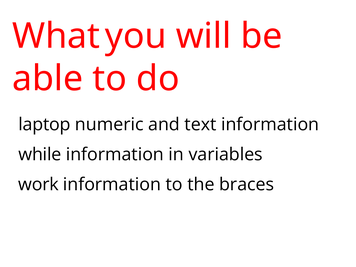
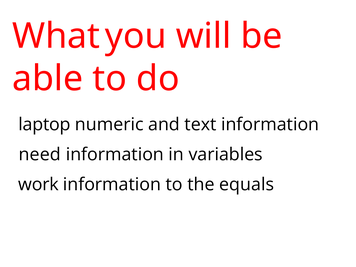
while: while -> need (40, 154)
braces: braces -> equals (247, 184)
